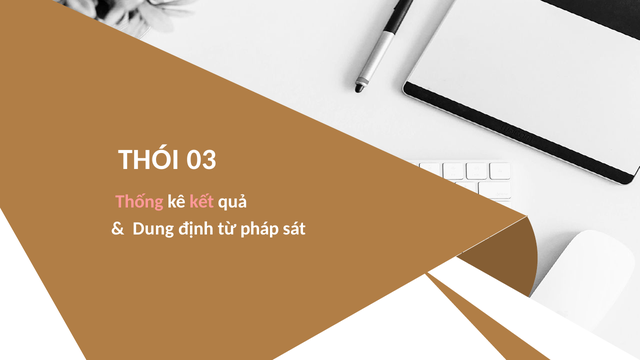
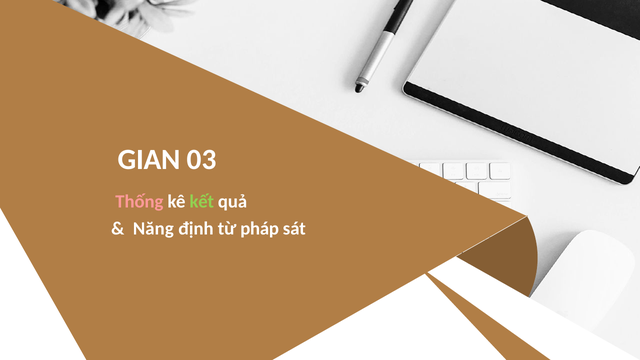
THÓI: THÓI -> GIAN (149, 159)
kết colour: pink -> light green (202, 202)
Dung: Dung -> Năng (153, 229)
